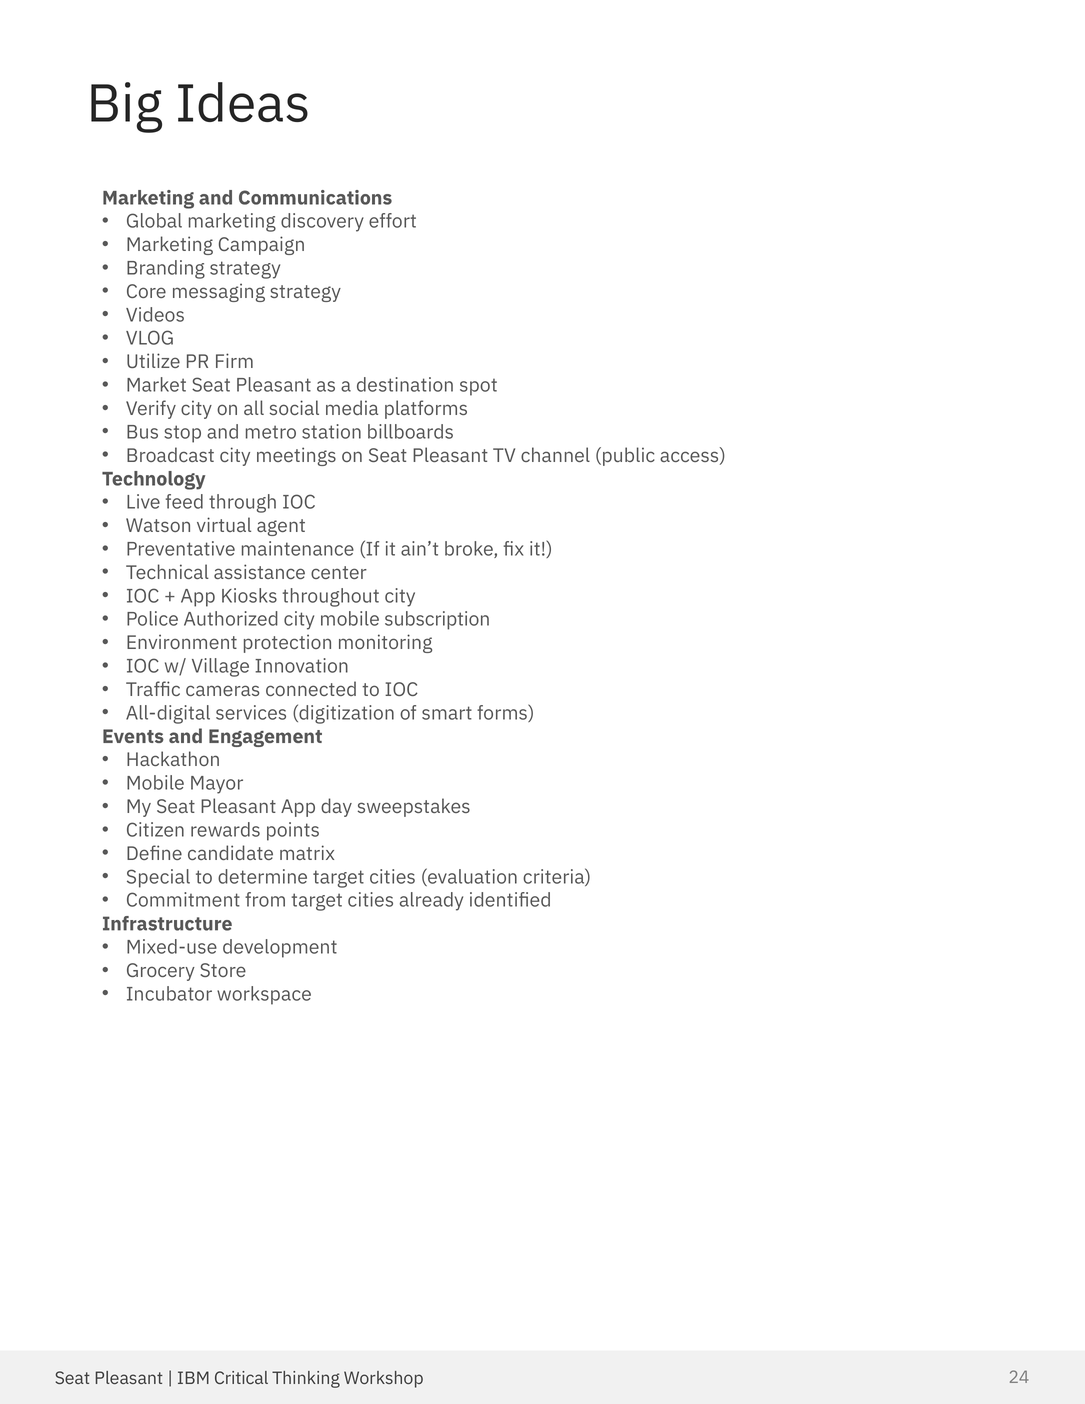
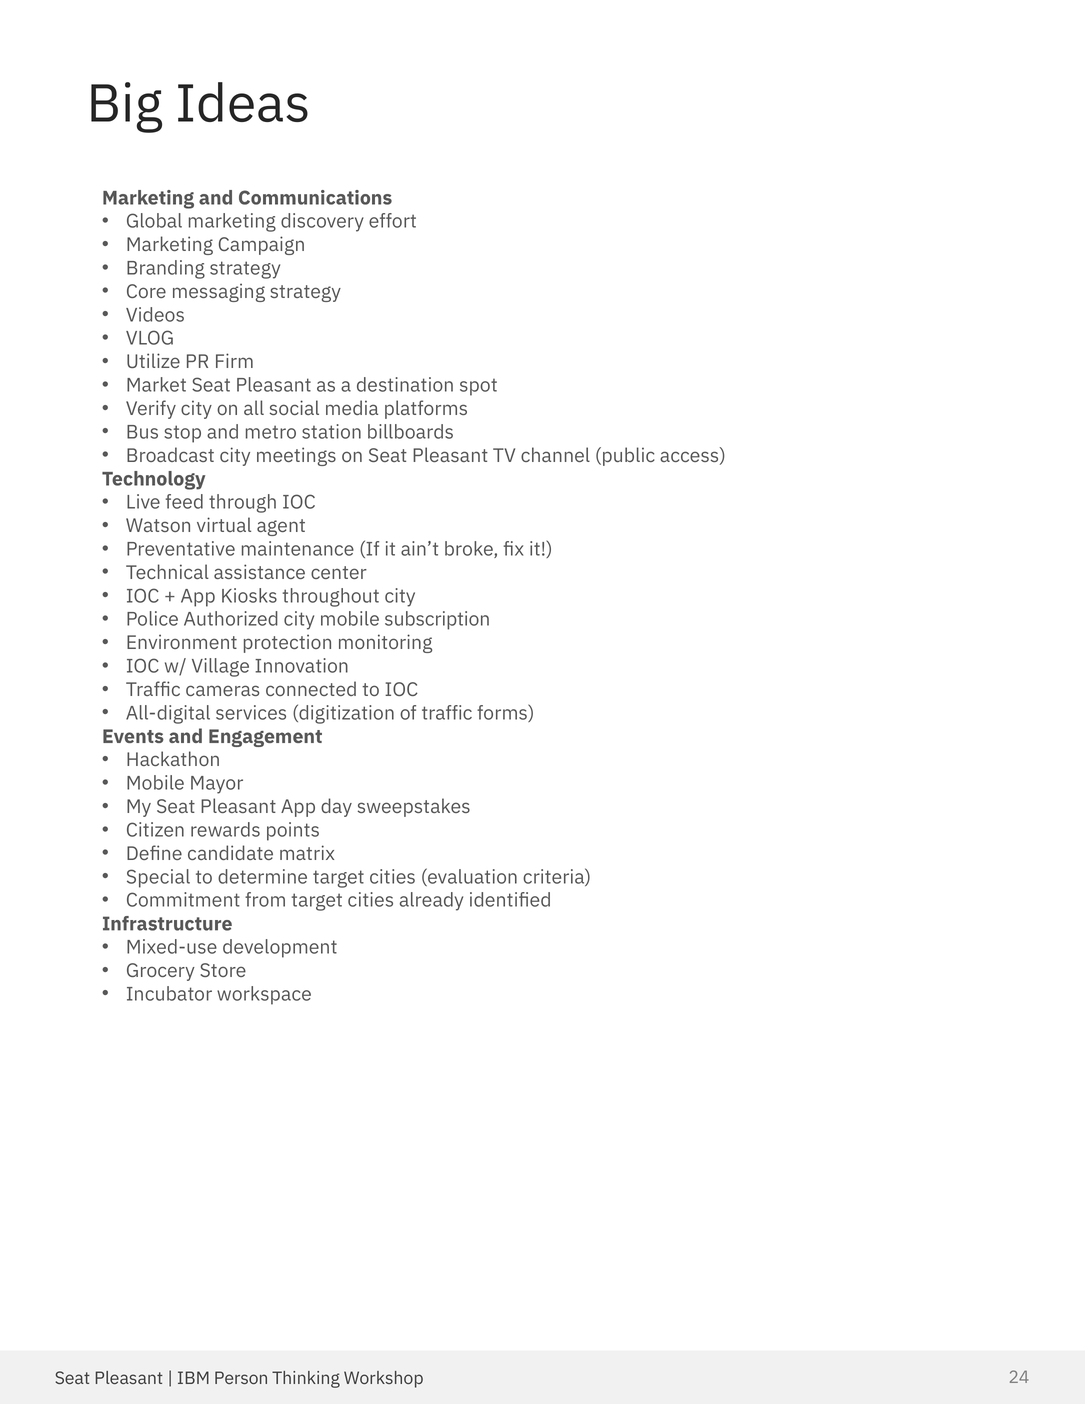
of smart: smart -> traffic (447, 713)
Critical: Critical -> Person (241, 1379)
